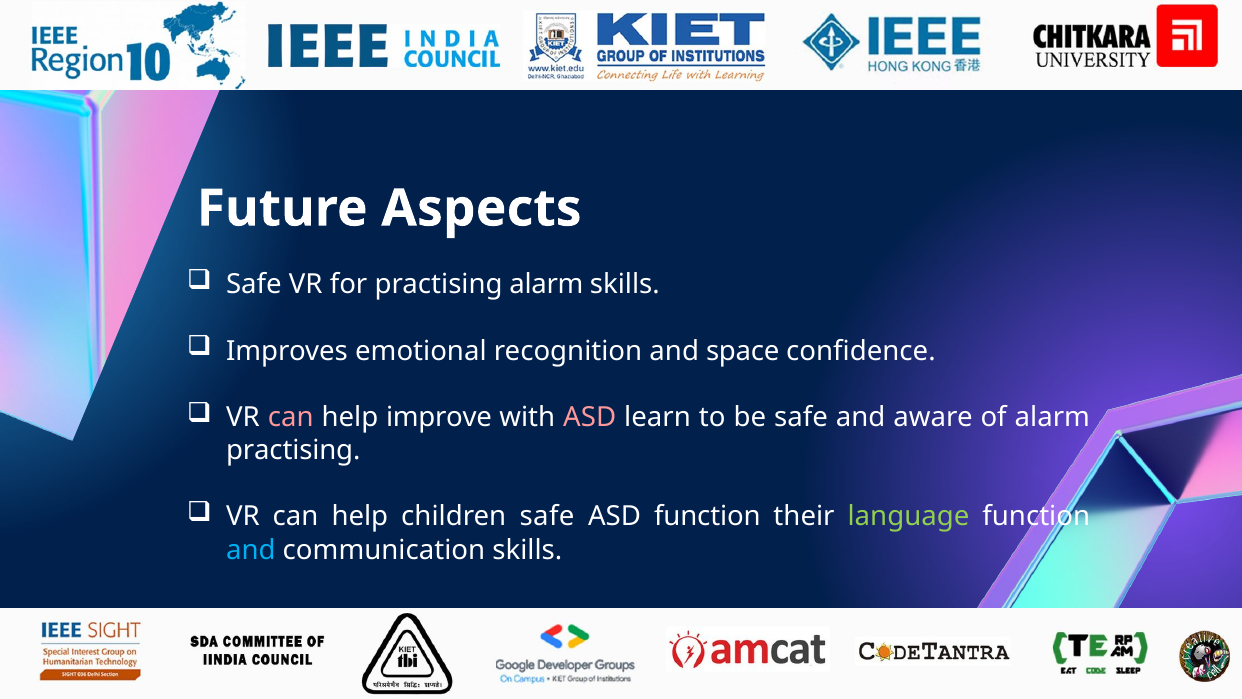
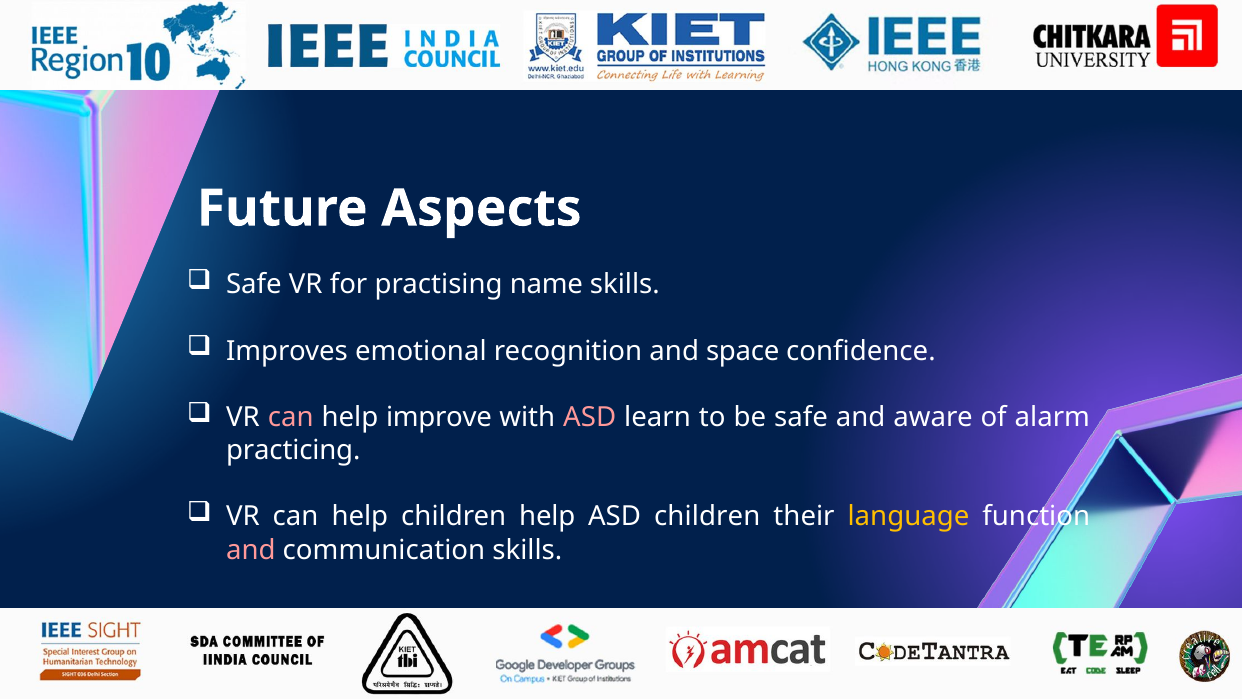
practising alarm: alarm -> name (546, 285)
practising: practising -> practicing (293, 450)
children safe: safe -> help (547, 517)
ASD function: function -> children (707, 517)
language colour: light green -> yellow (908, 517)
and colour: light blue -> pink (251, 550)
